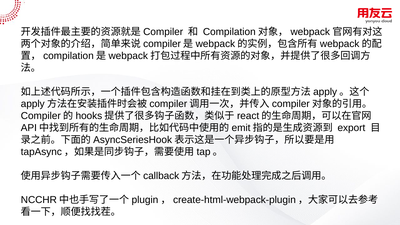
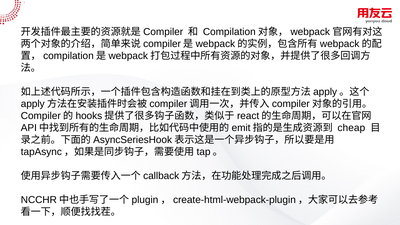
export: export -> cheap (351, 128)
